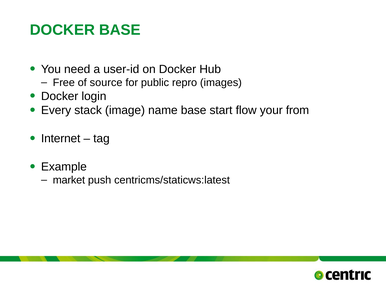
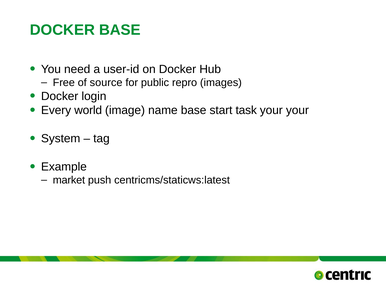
stack: stack -> world (88, 110)
flow: flow -> task (246, 110)
your from: from -> your (297, 110)
Internet: Internet -> System (61, 139)
